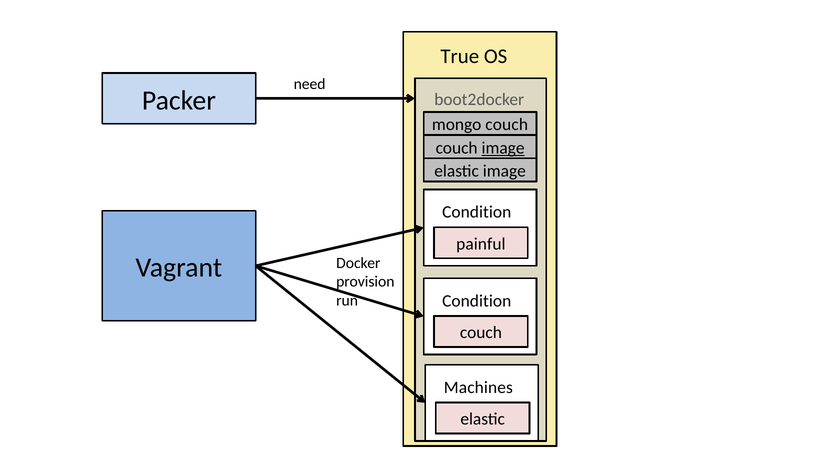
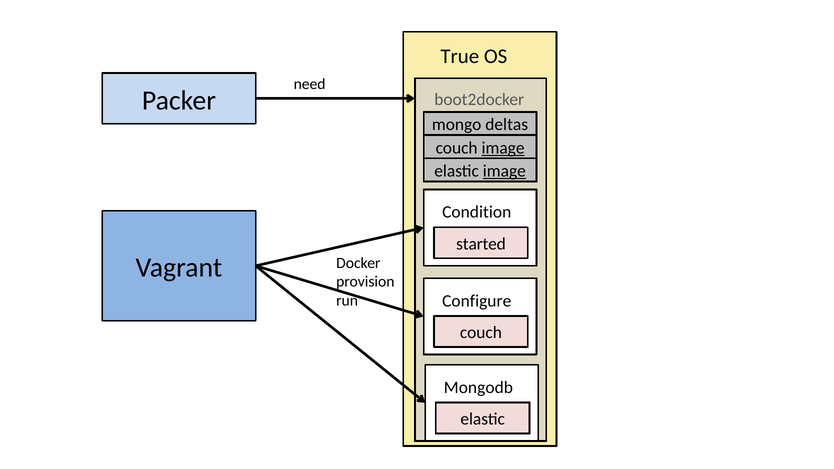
mongo couch: couch -> deltas (507, 125)
image underline: none -> present (504, 171)
painful: painful -> started (481, 244)
Condition: Condition -> Configure (477, 301)
Machines: Machines -> Mongodb (478, 387)
